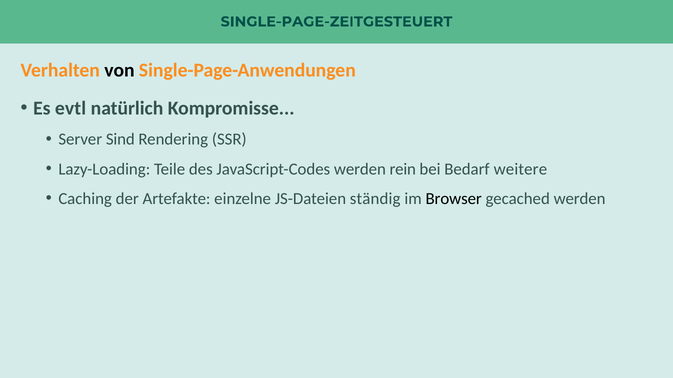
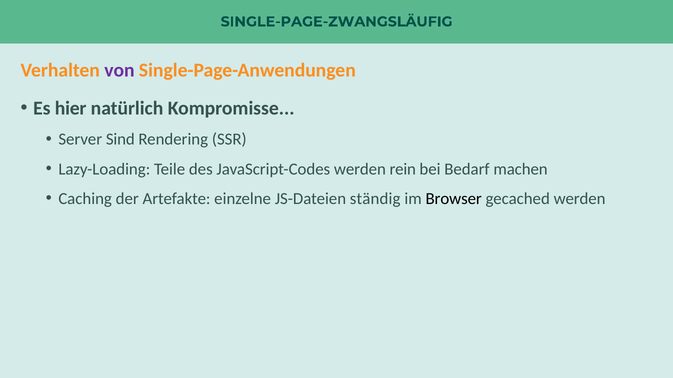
SINGLE-PAGE-ZEITGESTEUERT: SINGLE-PAGE-ZEITGESTEUERT -> SINGLE-PAGE-ZWANGSLÄUFIG (337, 22)
von colour: black -> purple (119, 70)
evtl: evtl -> hier (71, 108)
weitere: weitere -> machen (521, 169)
